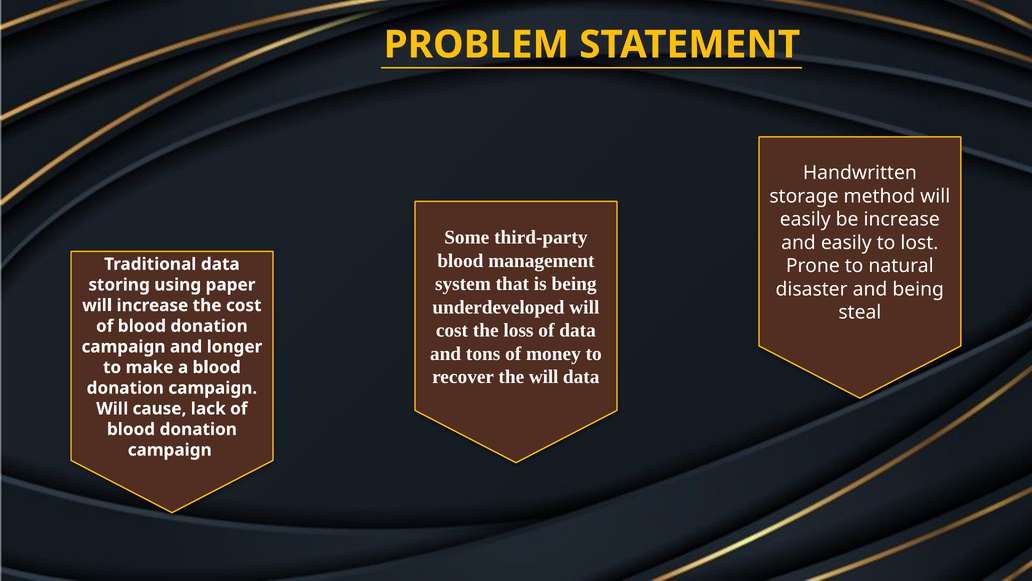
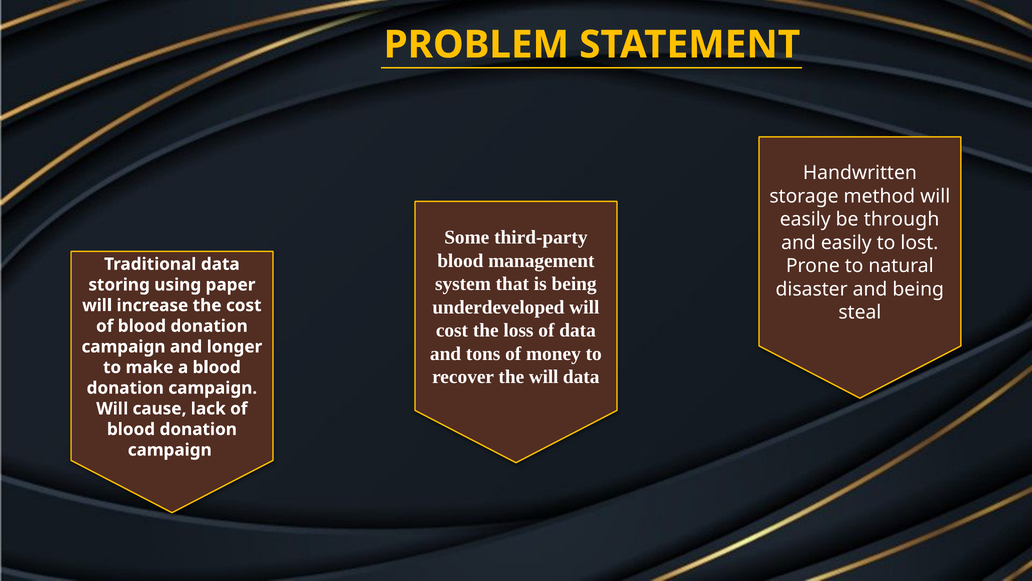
be increase: increase -> through (902, 219)
